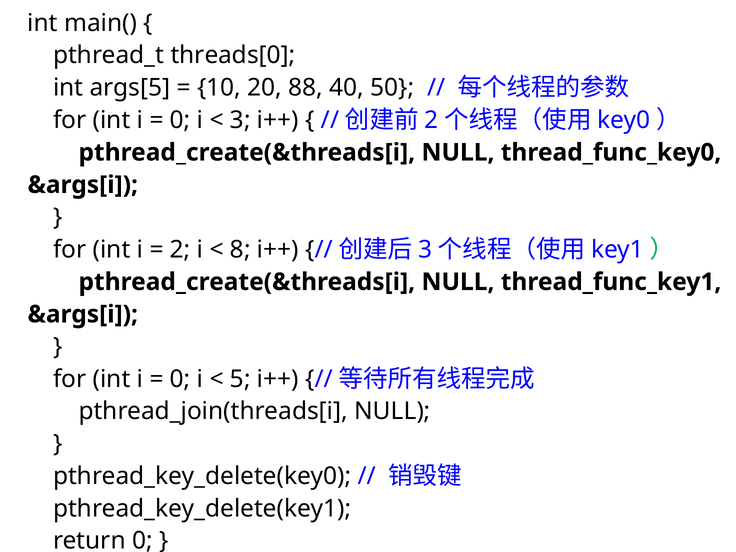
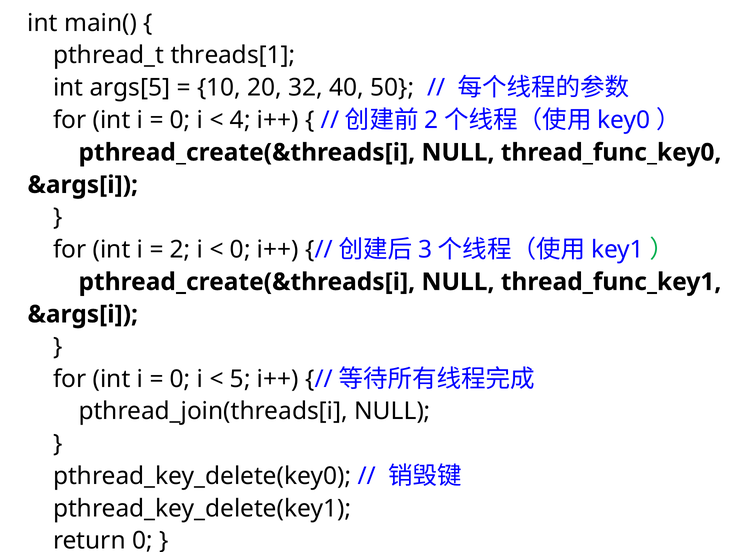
threads[0: threads[0 -> threads[1 (233, 55)
88: 88 -> 32 (306, 88)
3: 3 -> 4 (240, 120)
8: 8 -> 0 (240, 250)
